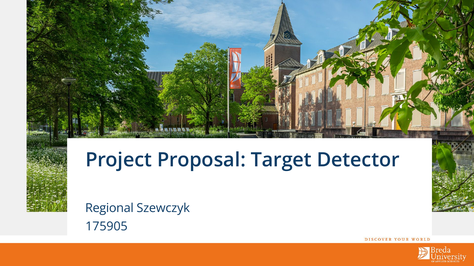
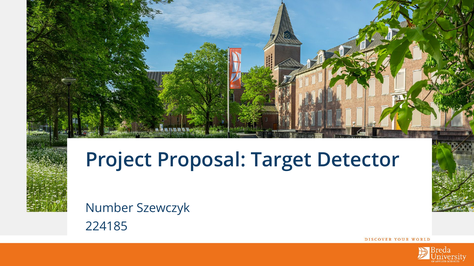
Regional: Regional -> Number (109, 209)
175905: 175905 -> 224185 (106, 227)
